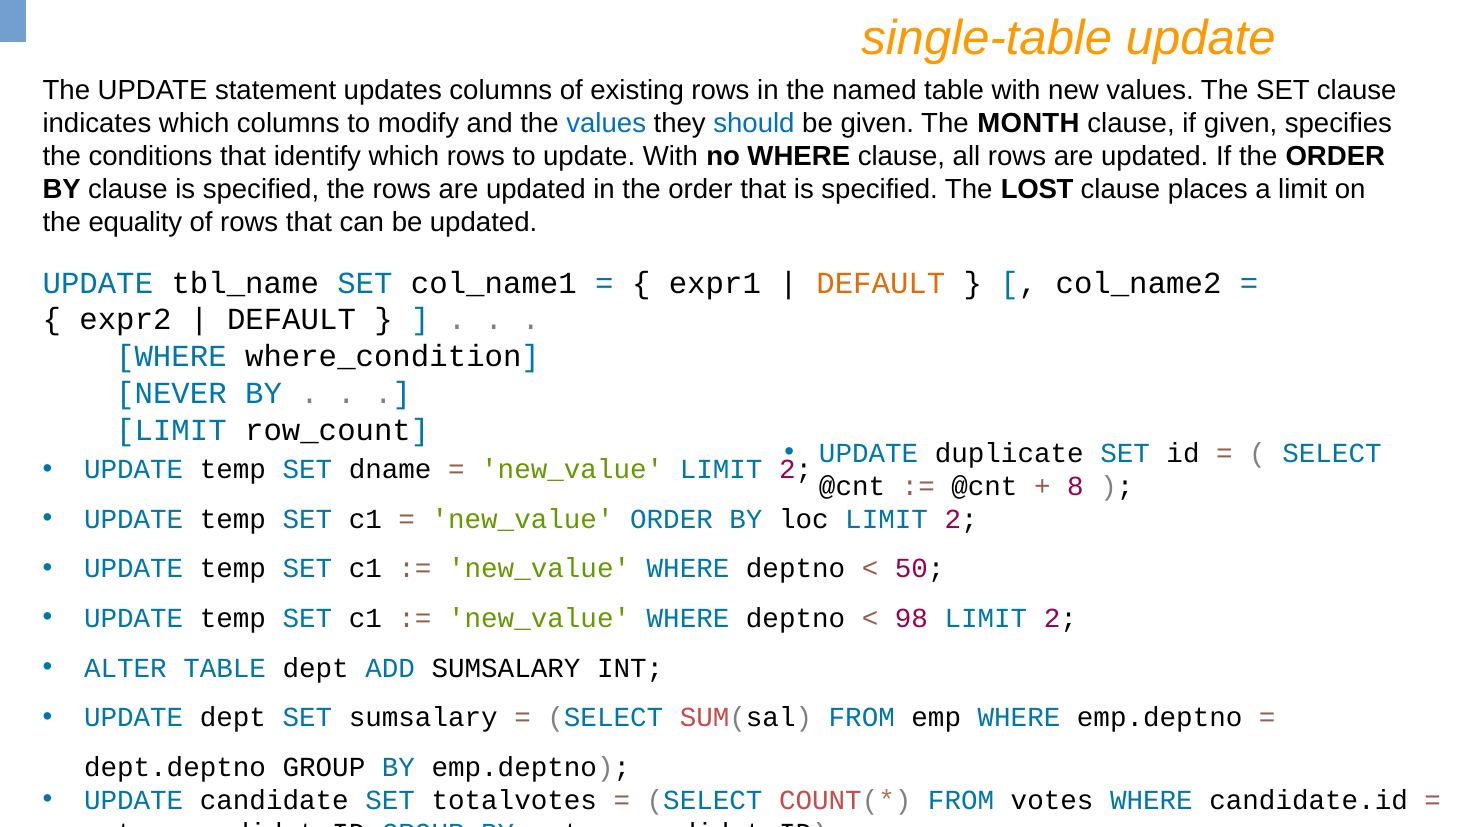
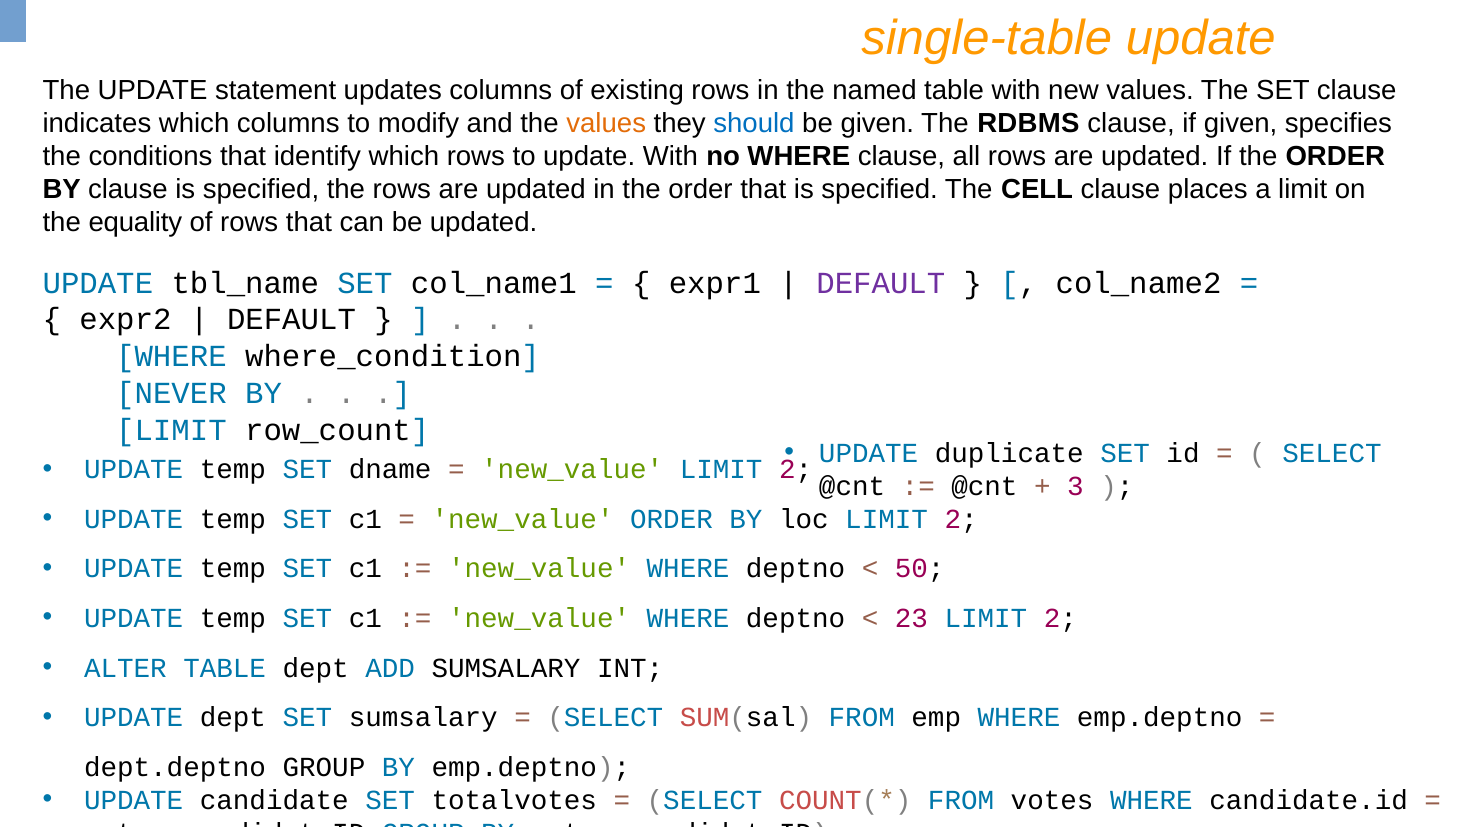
values colour: blue -> orange (606, 123)
MONTH: MONTH -> RDBMS (1028, 123)
LOST: LOST -> CELL (1037, 189)
DEFAULT colour: orange -> purple (881, 283)
8: 8 -> 3 (1075, 486)
98: 98 -> 23 (911, 619)
